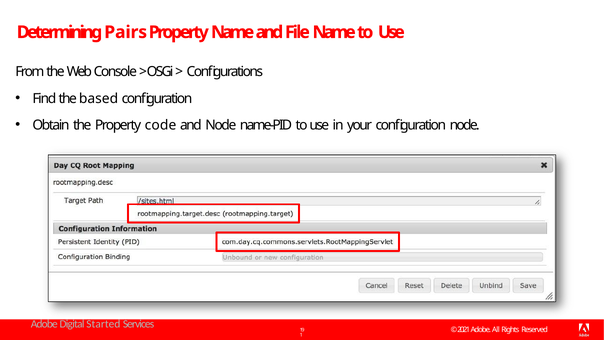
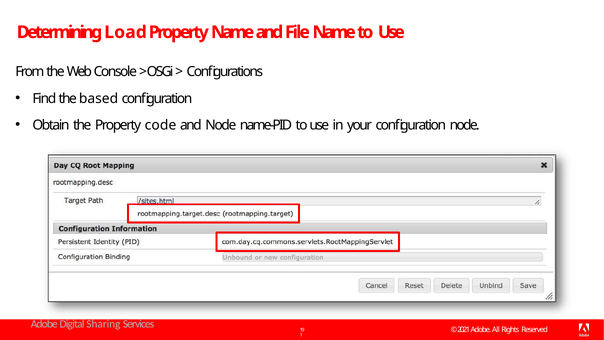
Pairs: Pairs -> Load (126, 32)
Started: Started -> Sharing (103, 324)
